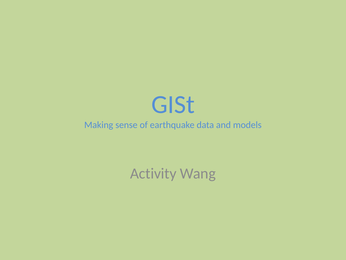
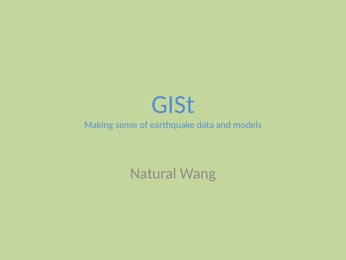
Activity: Activity -> Natural (153, 173)
